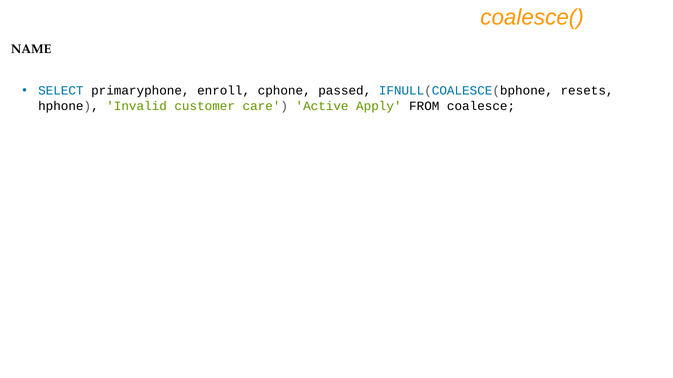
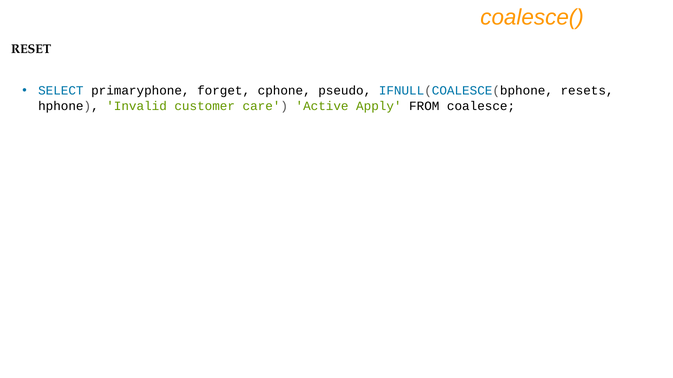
NAME: NAME -> RESET (31, 49)
enroll: enroll -> forget (224, 91)
passed: passed -> pseudo (345, 91)
